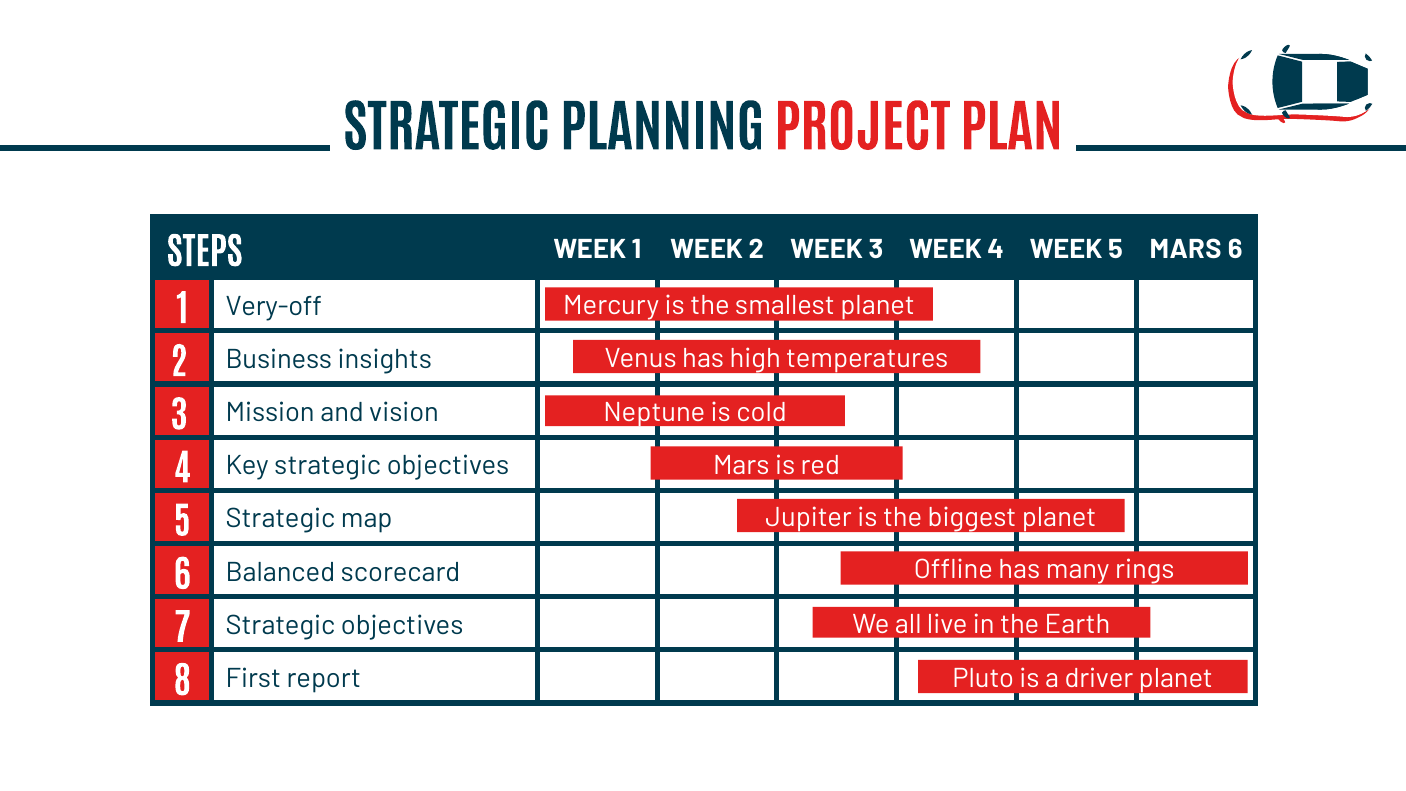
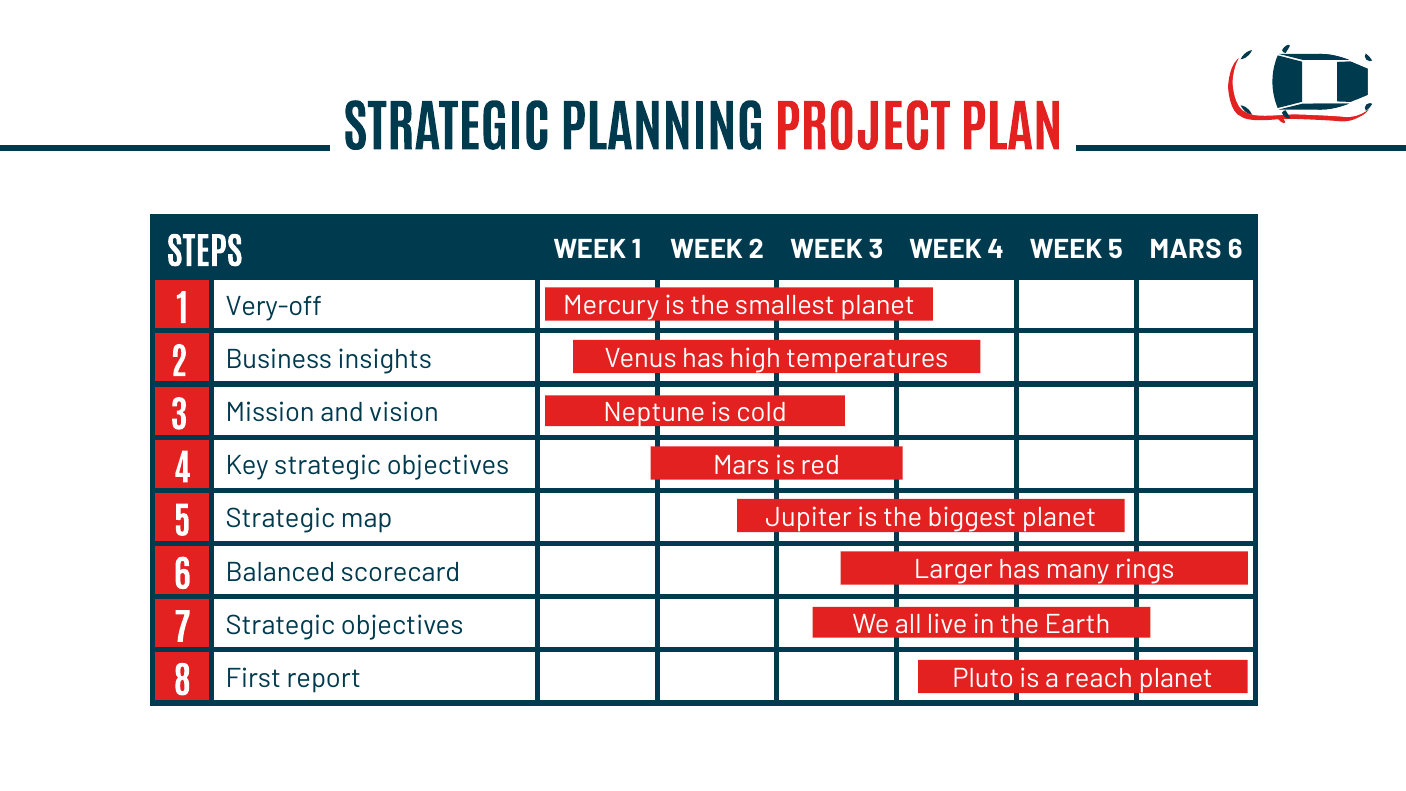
Offline: Offline -> Larger (953, 570)
driver: driver -> reach (1099, 678)
